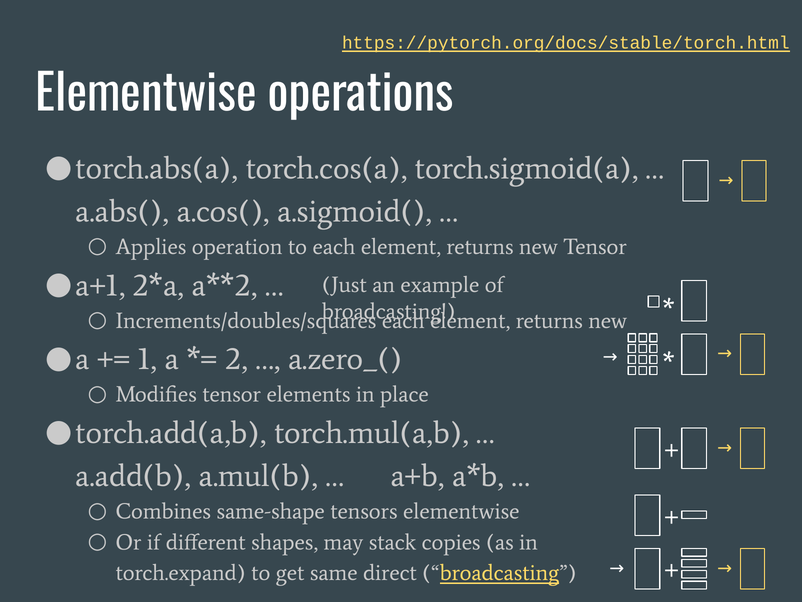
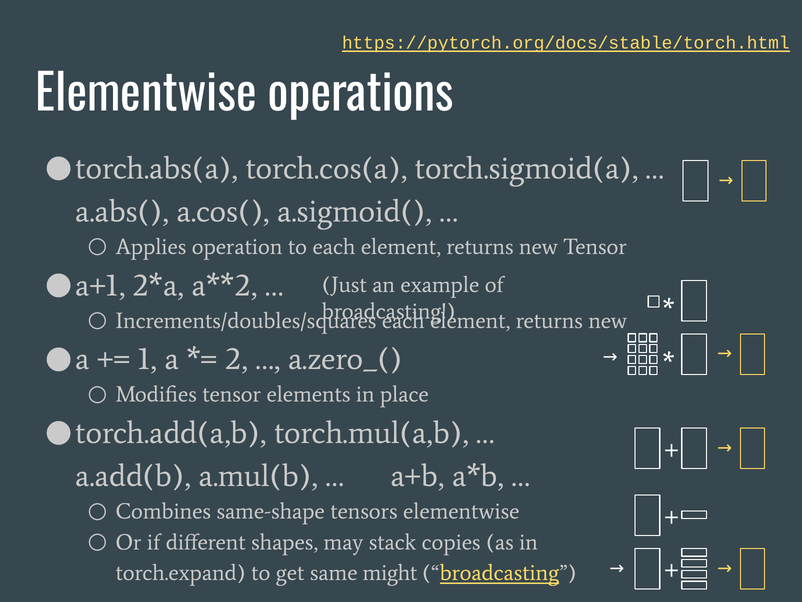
direct: direct -> might (390, 573)
